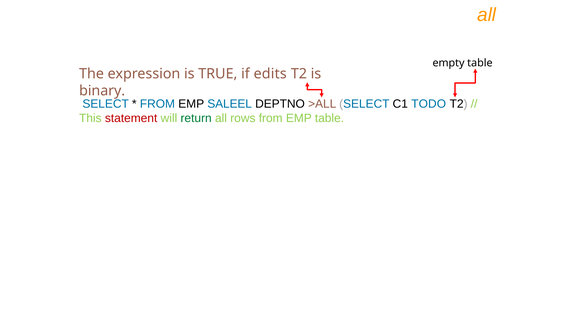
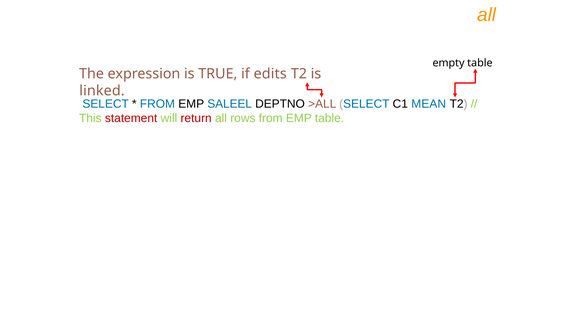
binary: binary -> linked (102, 91)
TODO: TODO -> MEAN (429, 104)
return colour: green -> red (196, 118)
